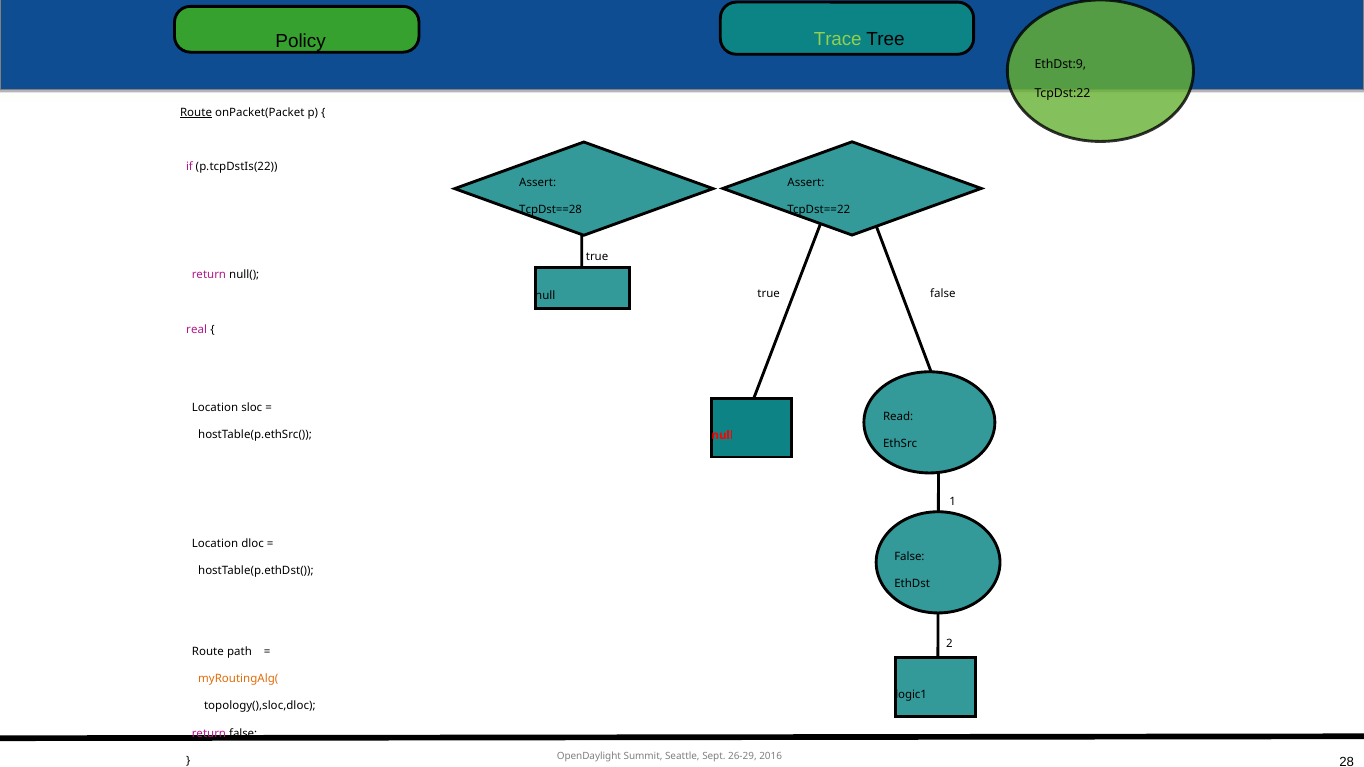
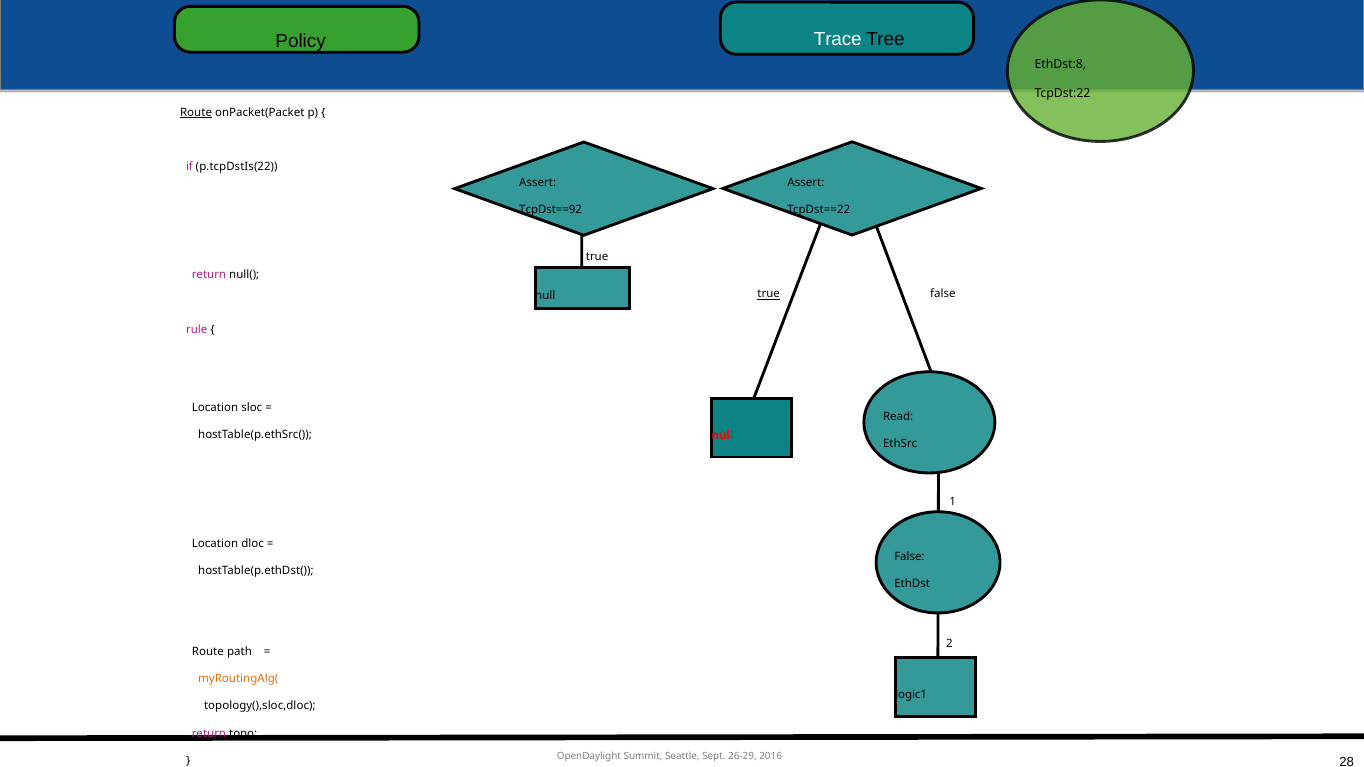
Trace colour: light green -> white (838, 39)
EthDst:9: EthDst:9 -> EthDst:8 (1060, 64)
TcpDst==28: TcpDst==28 -> TcpDst==92 (551, 210)
true underline: none -> present (769, 294)
real: real -> rule (197, 330)
return false: false -> topo (243, 733)
